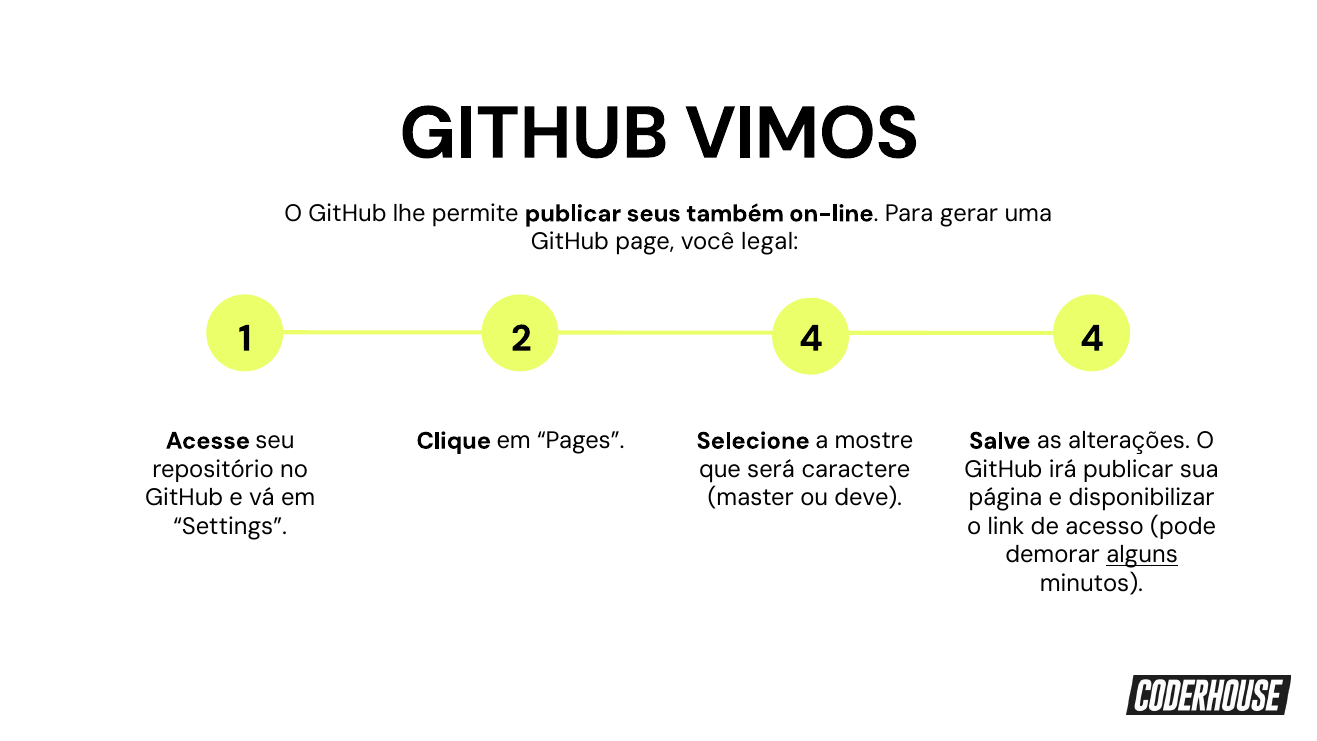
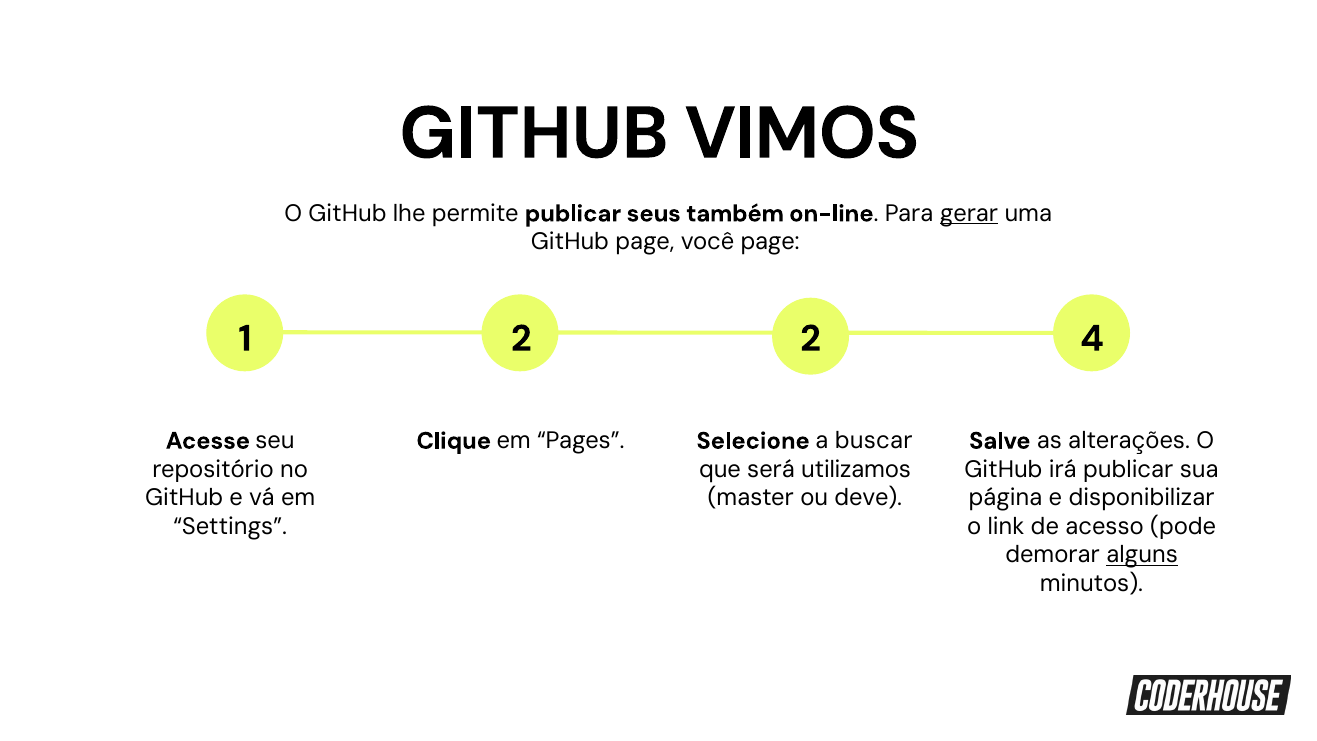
gerar underline: none -> present (969, 213)
você legal: legal -> page (770, 242)
2 4: 4 -> 2 (811, 338)
mostre: mostre -> buscar (874, 441)
caractere: caractere -> utilizamos (856, 469)
